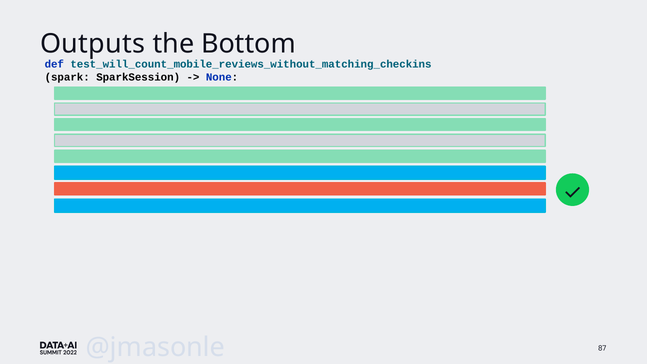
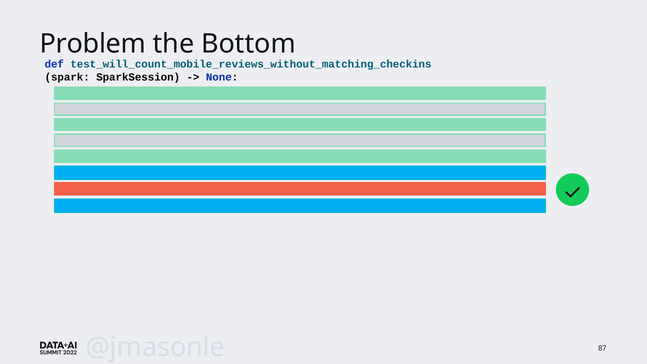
Outputs: Outputs -> Problem (93, 44)
